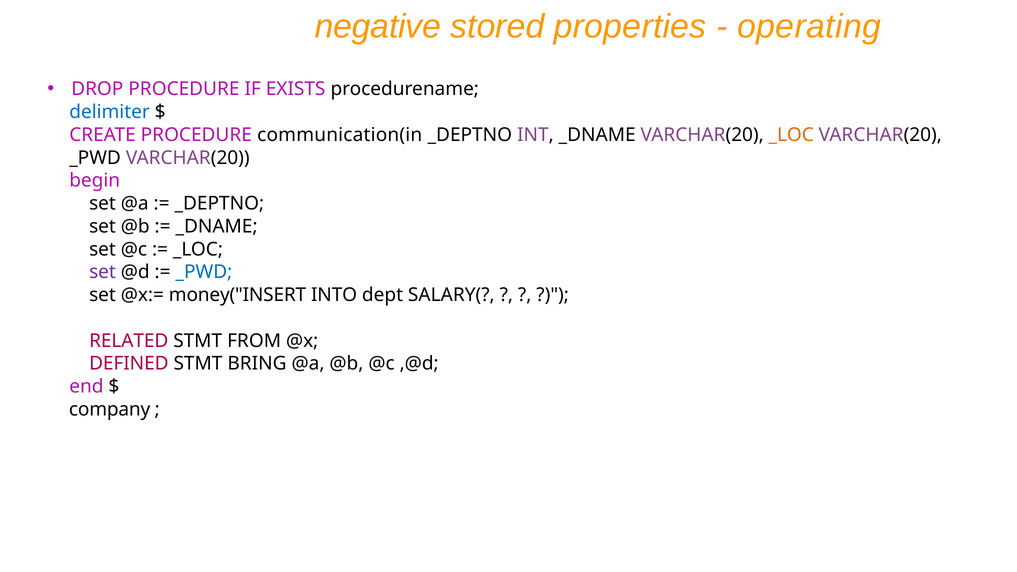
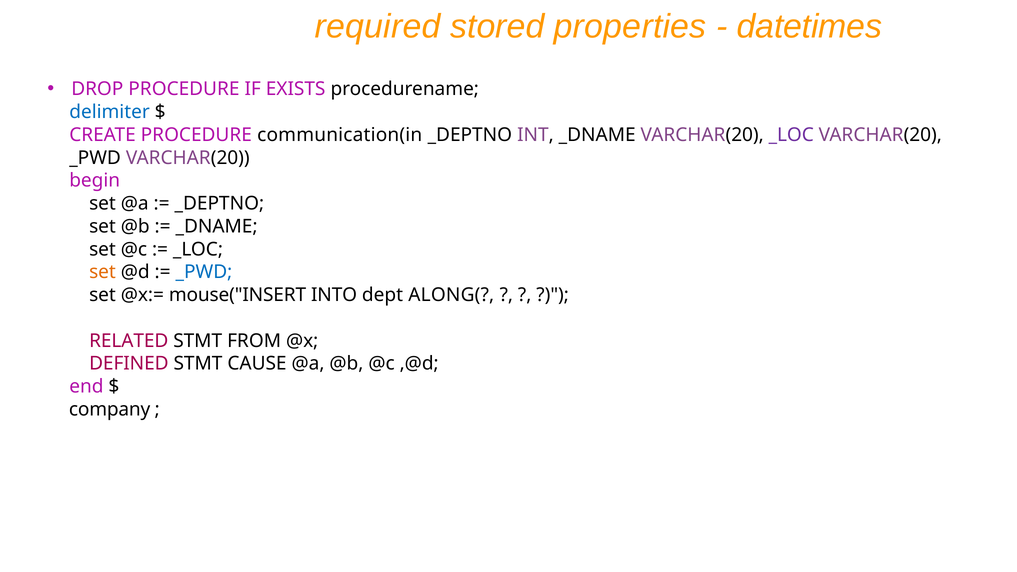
negative: negative -> required (378, 26)
operating: operating -> datetimes (809, 26)
_LOC colour: orange -> purple (791, 135)
set colour: purple -> orange (102, 272)
money("INSERT: money("INSERT -> mouse("INSERT (238, 295)
SALARY(: SALARY( -> ALONG( (451, 295)
BRING: BRING -> CAUSE (257, 364)
